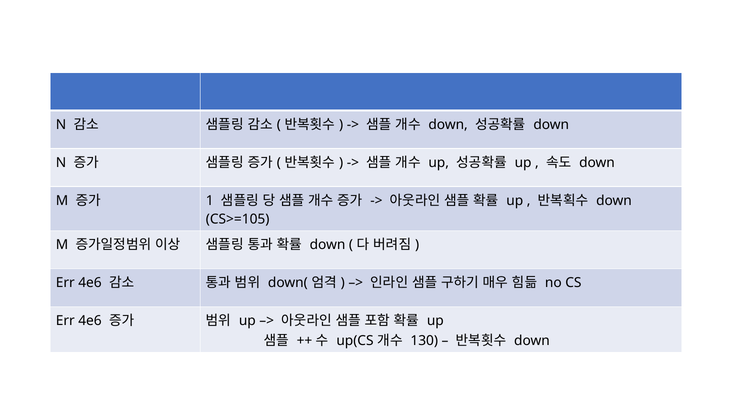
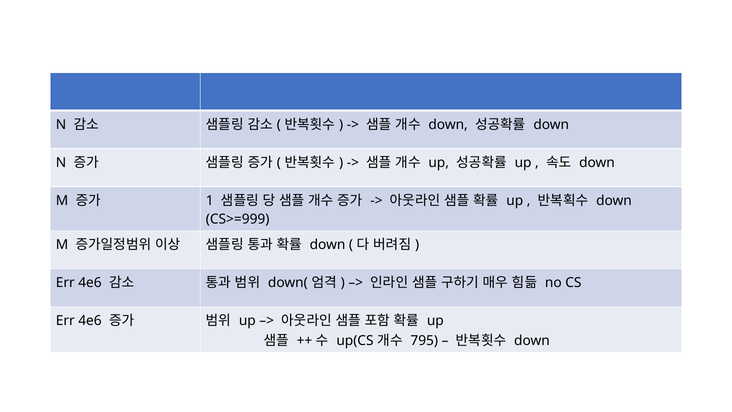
CS>=105: CS>=105 -> CS>=999 (238, 219)
130: 130 -> 795 (424, 341)
